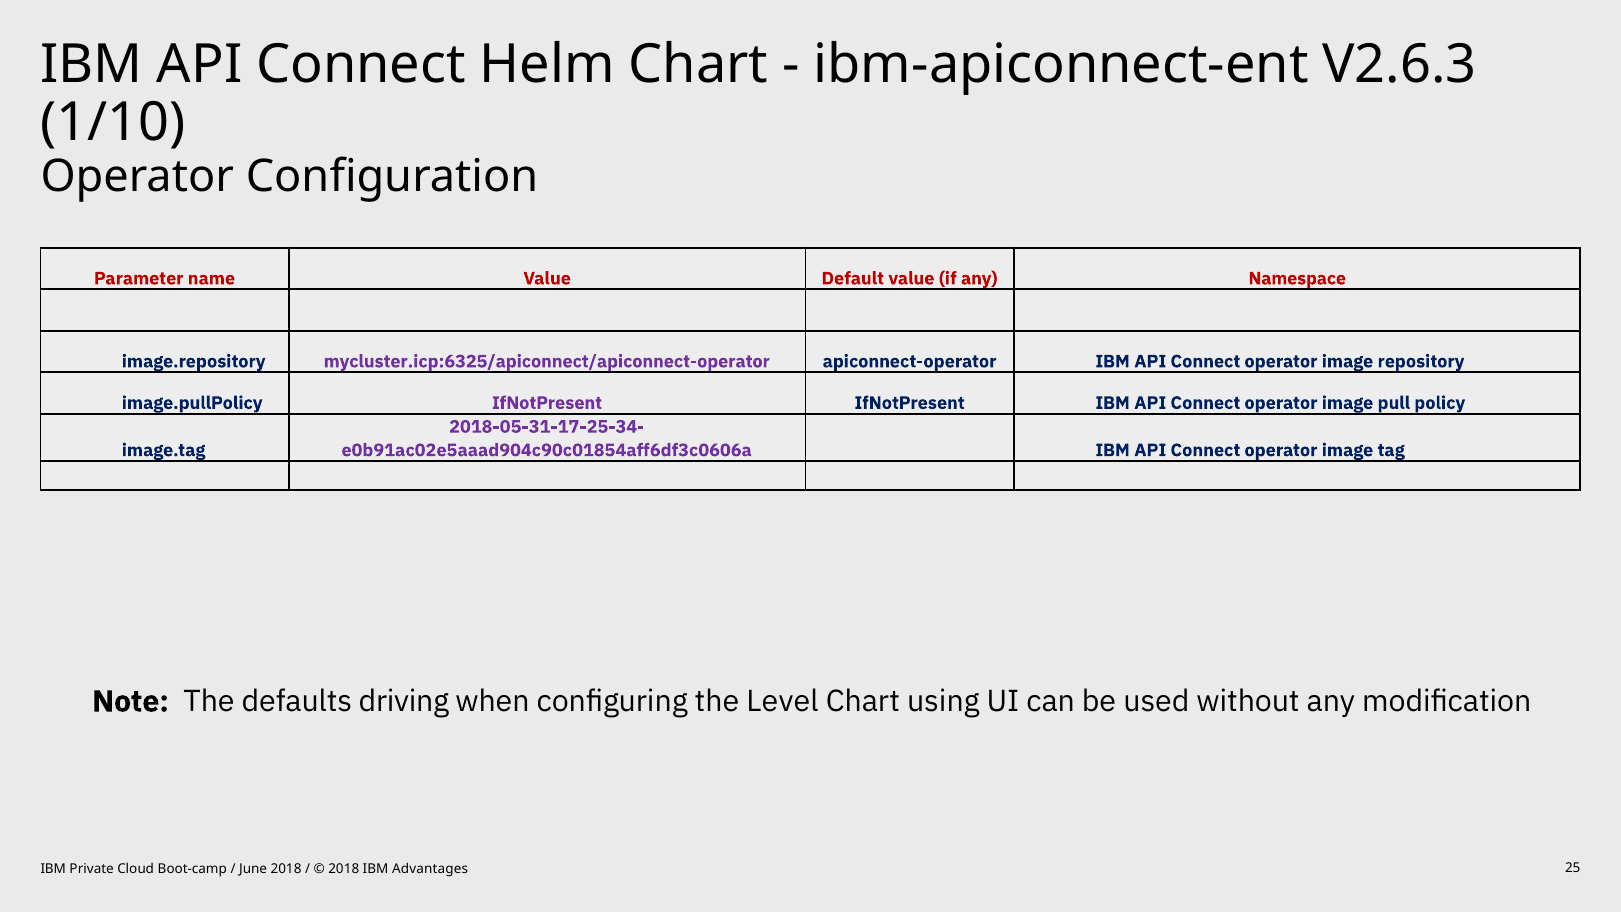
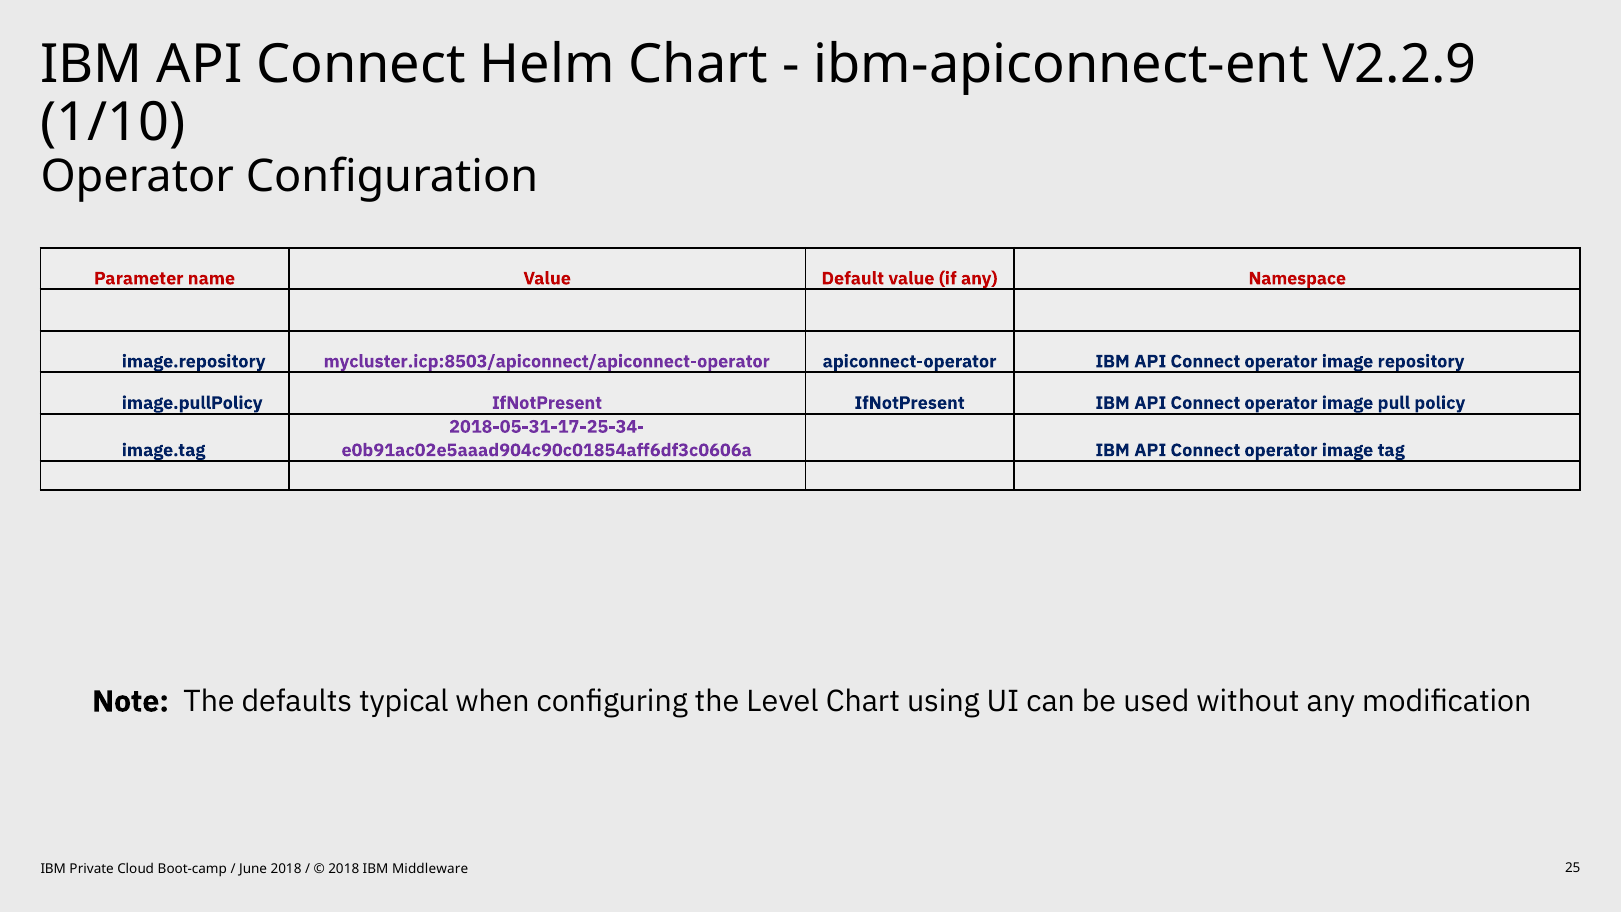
V2.6.3: V2.6.3 -> V2.2.9 (1400, 65)
mycluster.icp:6325/apiconnect/apiconnect-operator: mycluster.icp:6325/apiconnect/apiconnect-operator -> mycluster.icp:8503/apiconnect/apiconnect-operator (547, 361)
driving: driving -> typical (404, 701)
Advantages: Advantages -> Middleware (430, 869)
